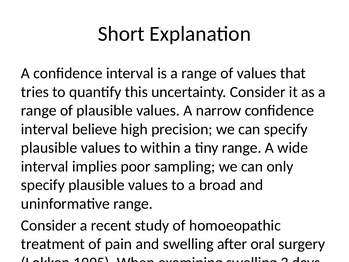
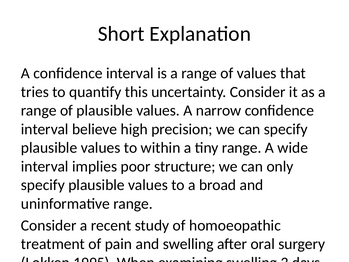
sampling: sampling -> structure (185, 166)
